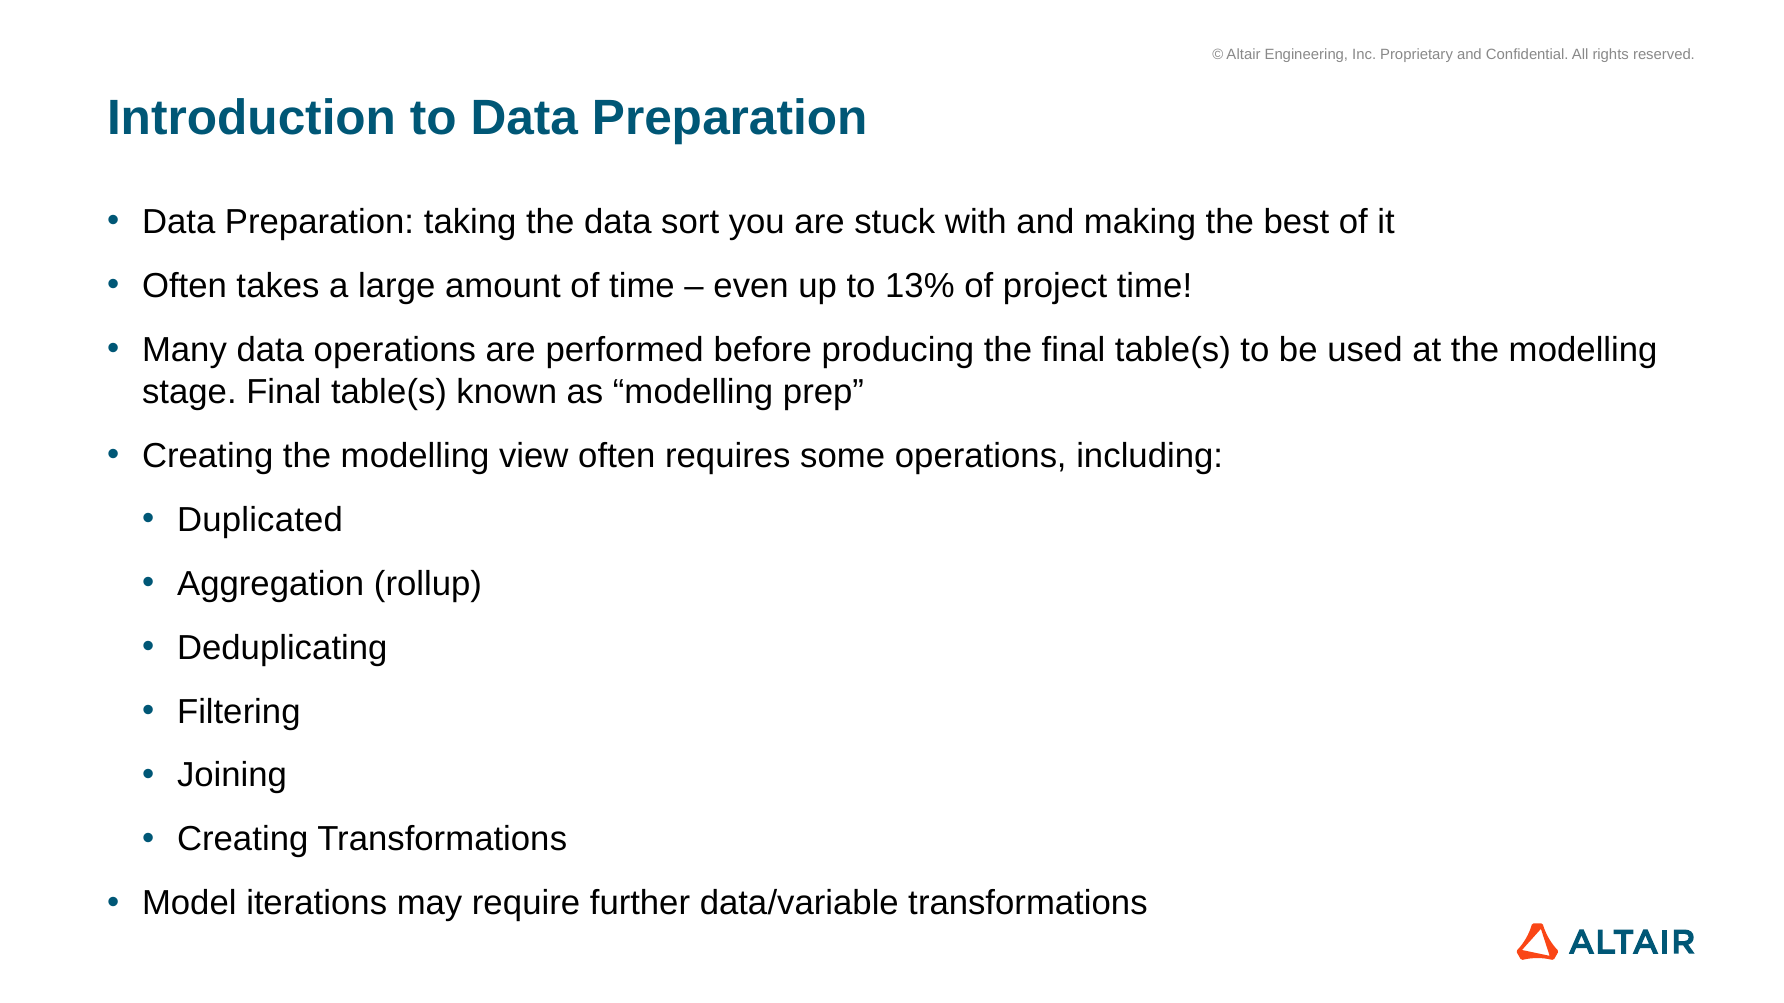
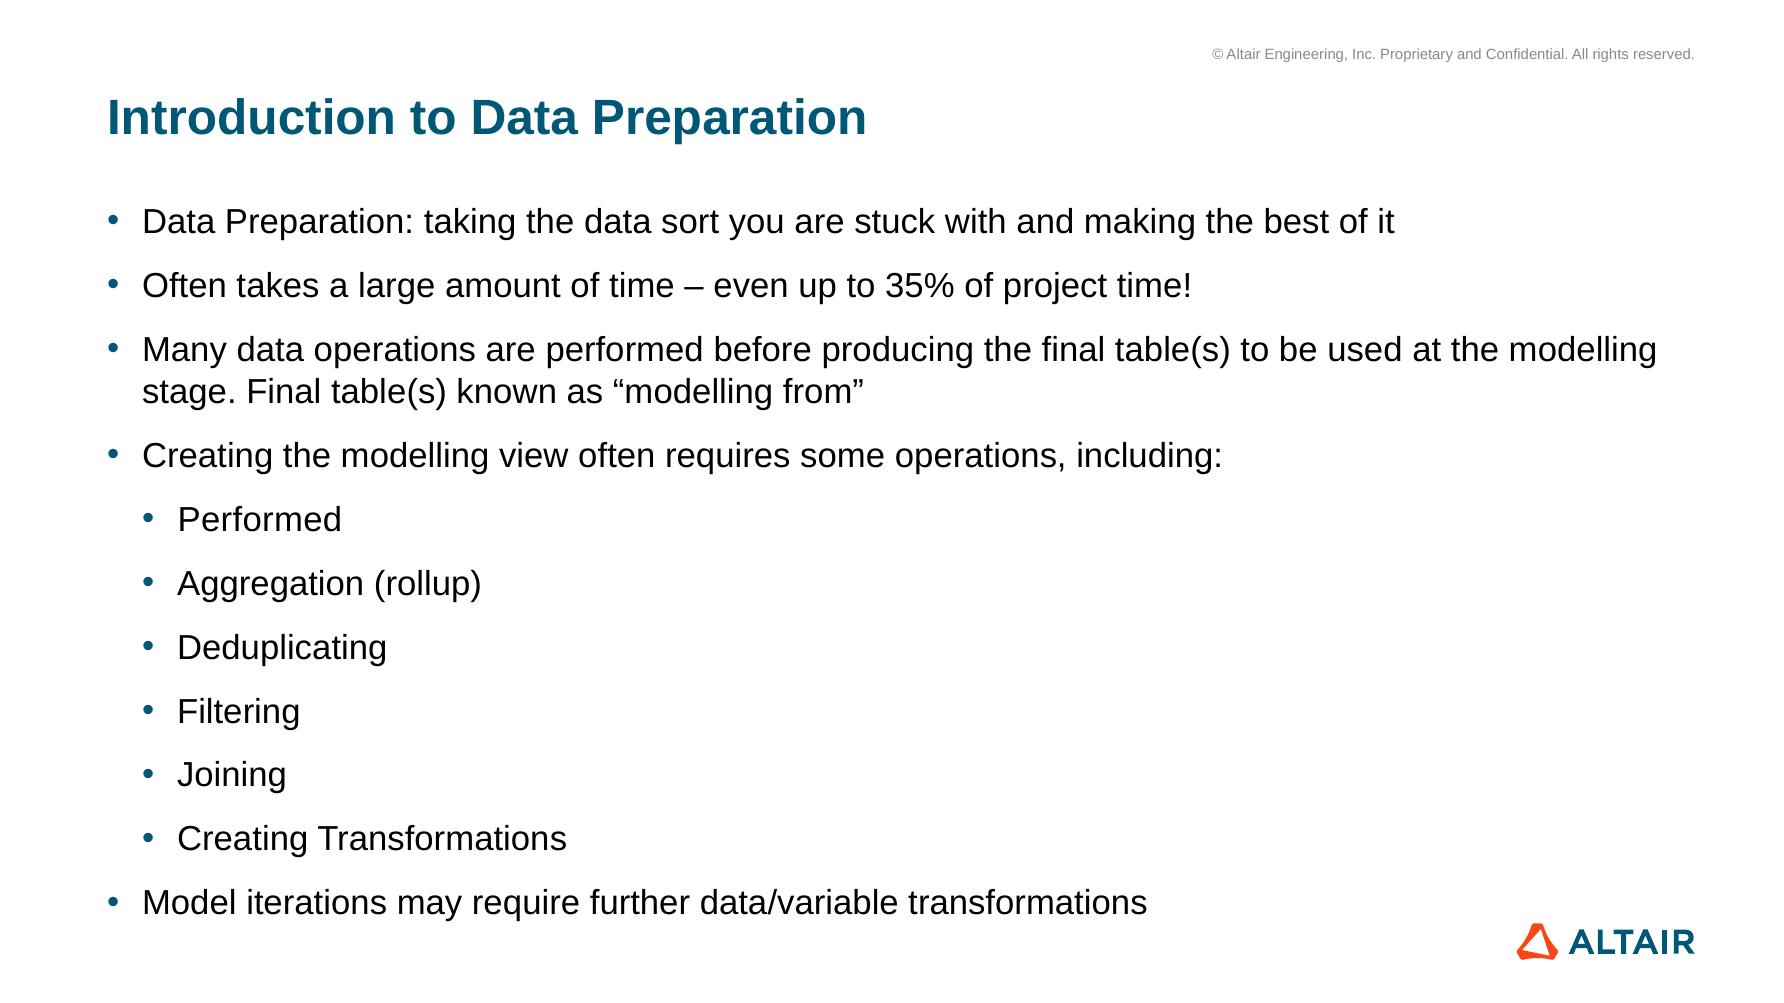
13%: 13% -> 35% (920, 286)
prep: prep -> from (823, 392)
Duplicated: Duplicated -> Performed (260, 520)
